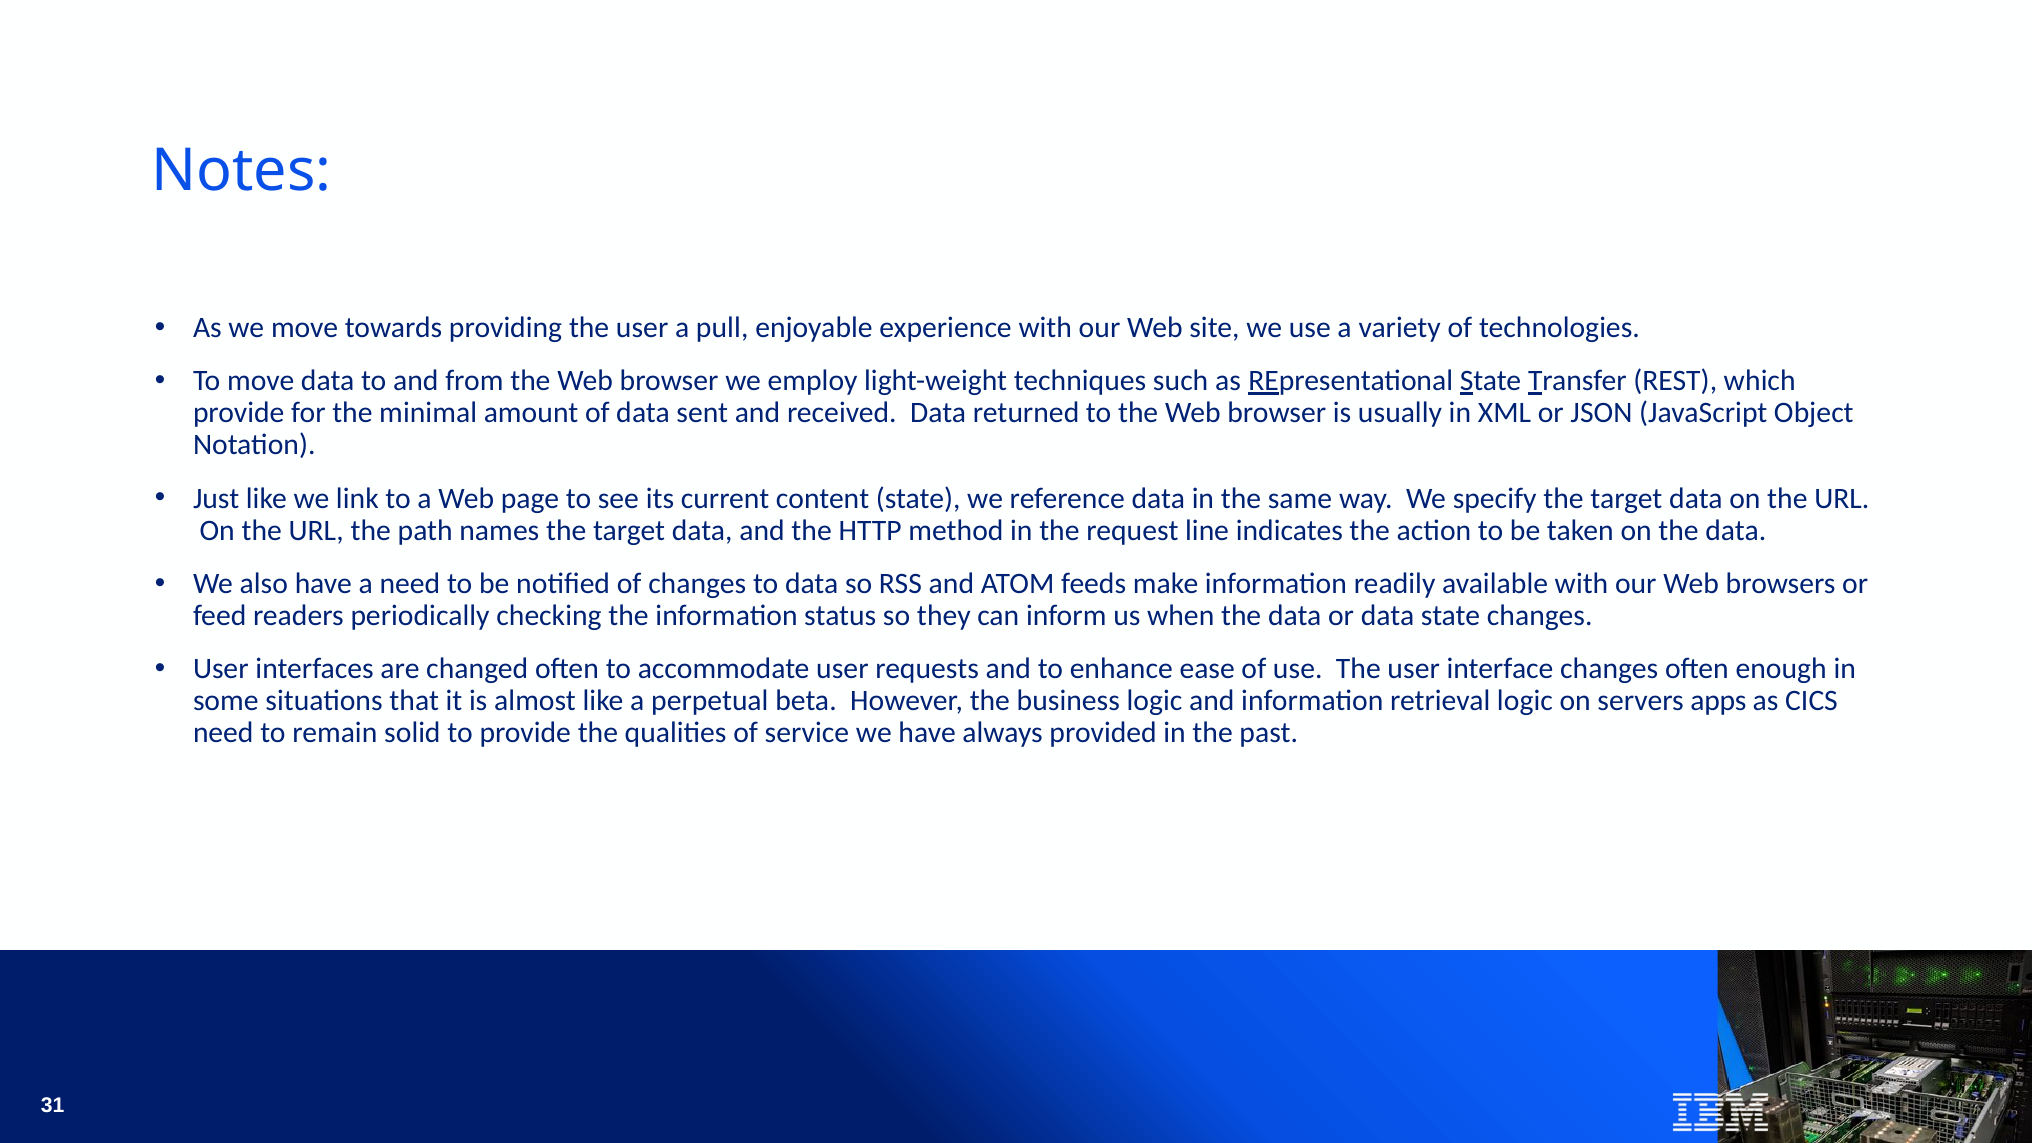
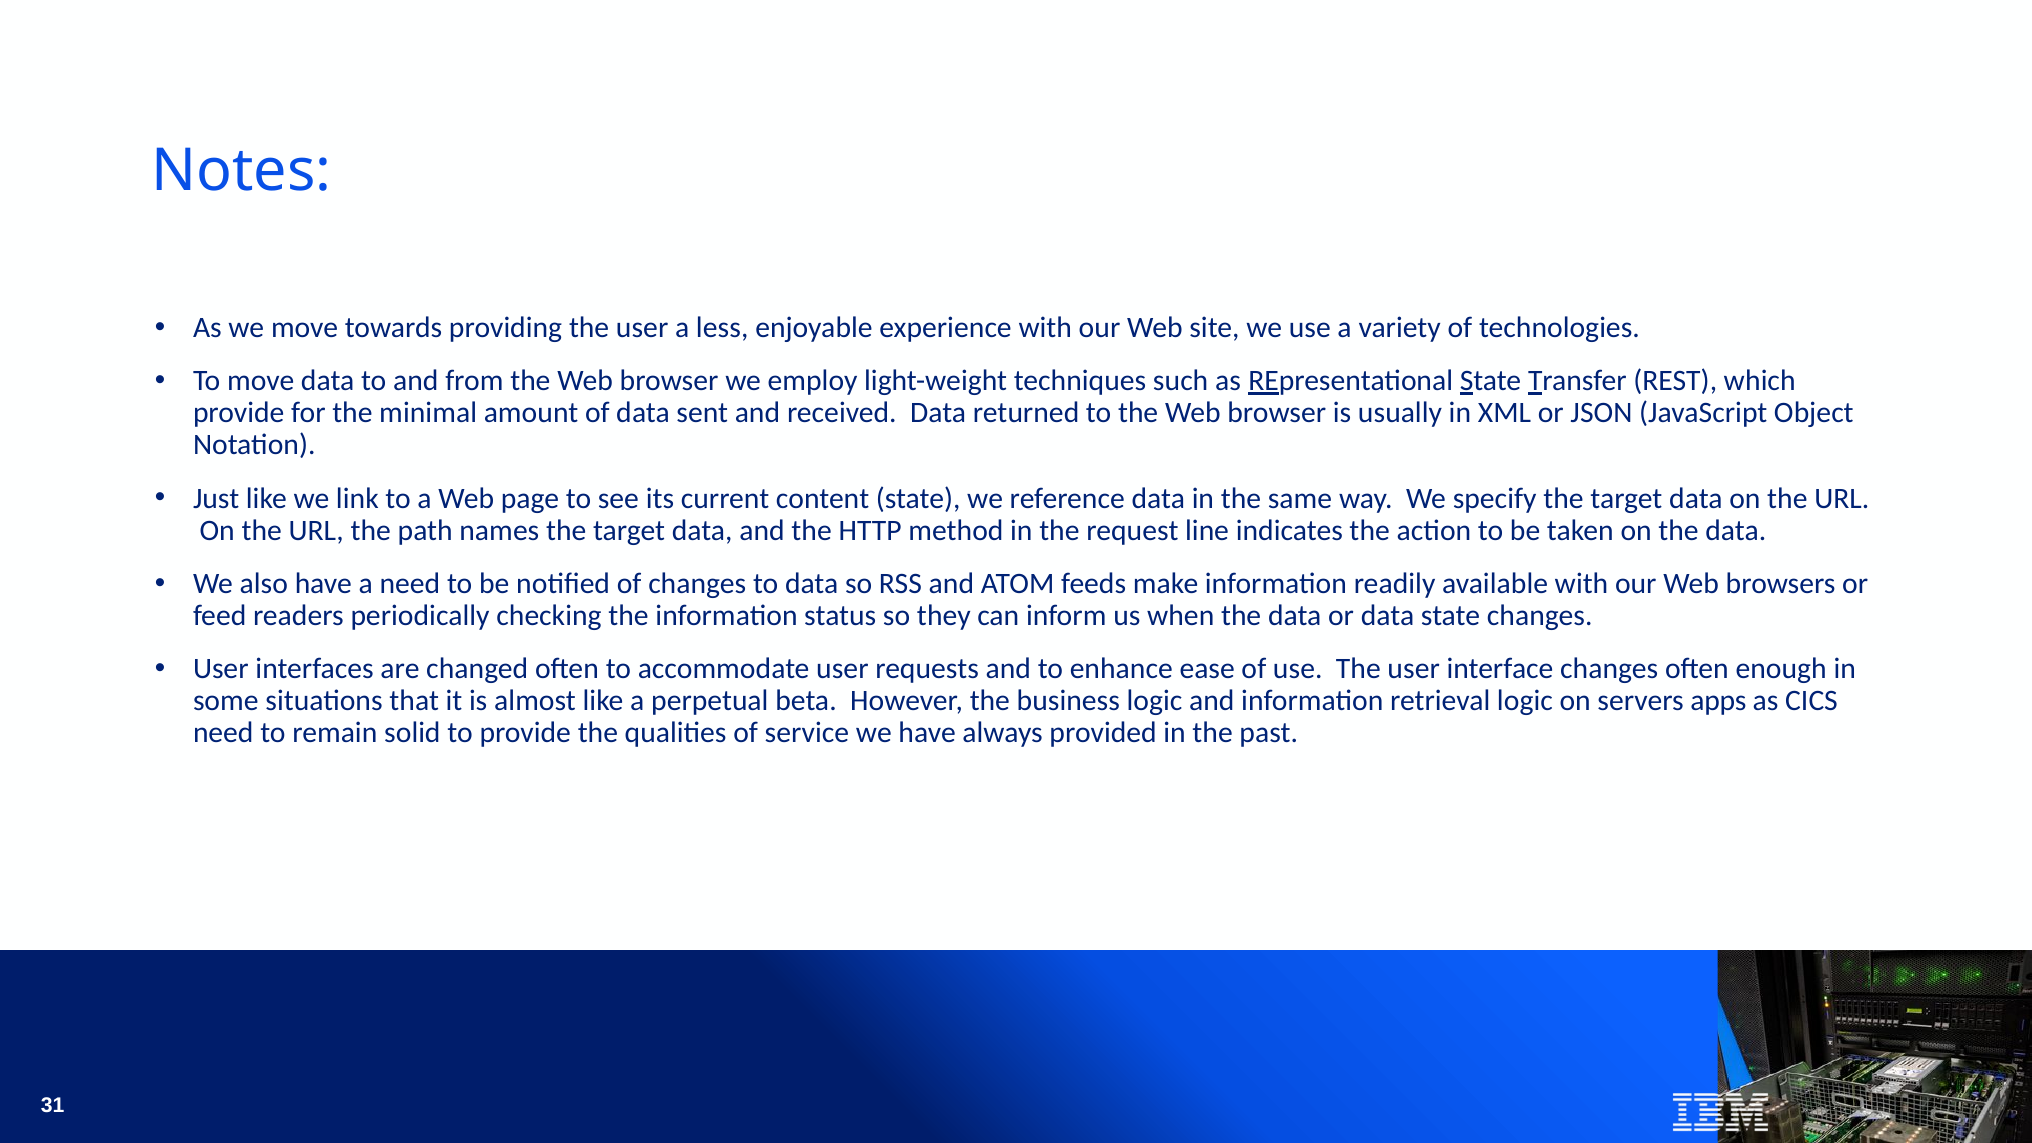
pull: pull -> less (722, 328)
